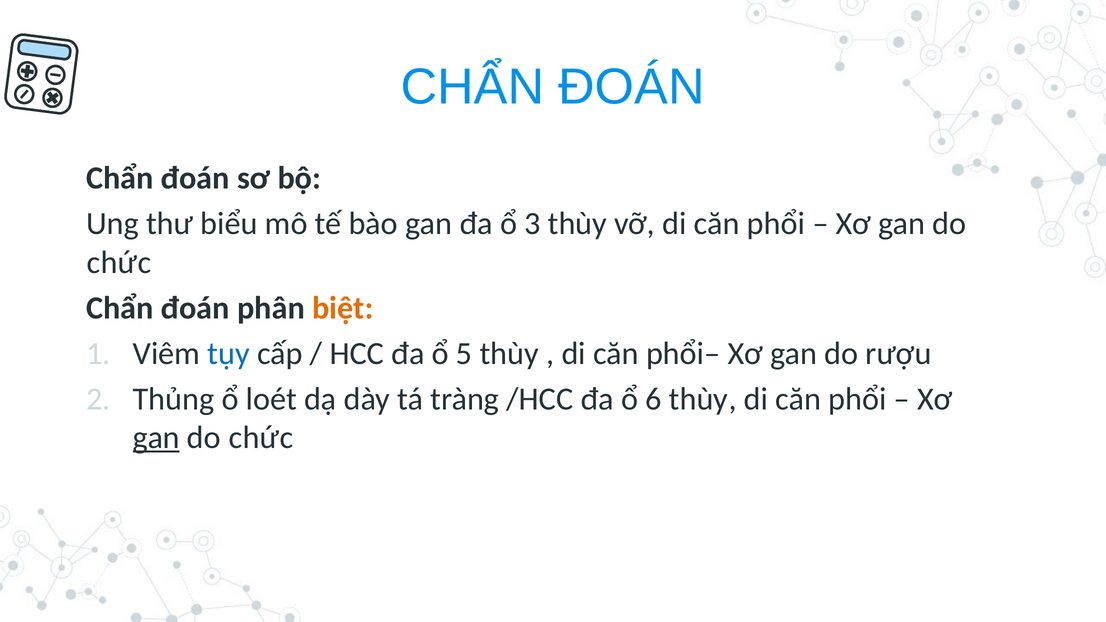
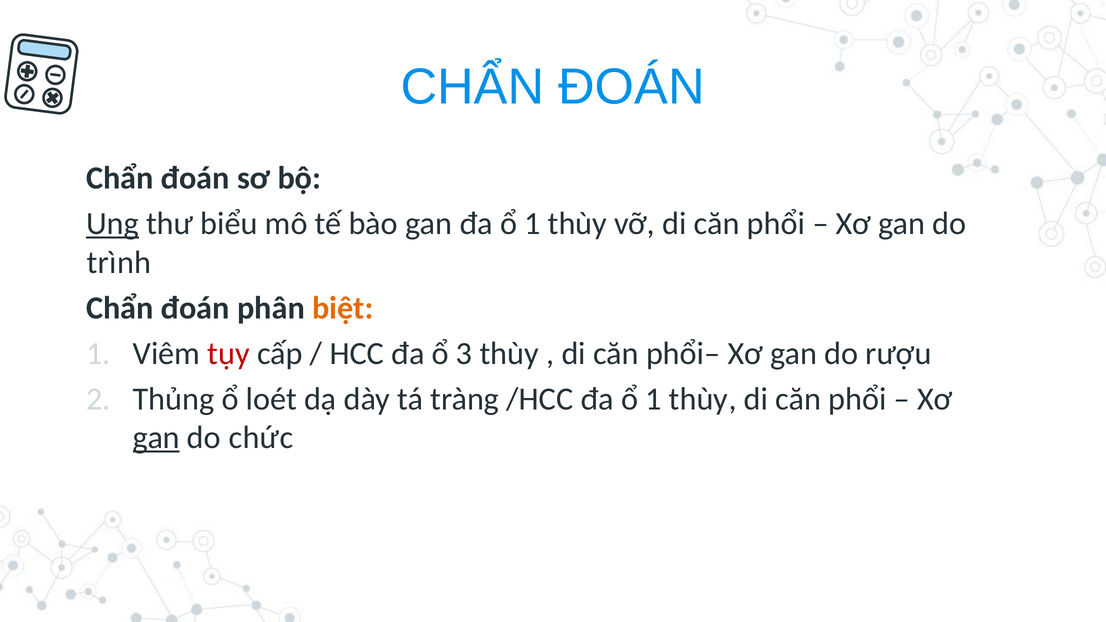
Ung underline: none -> present (112, 224)
gan đa ổ 3: 3 -> 1 (532, 224)
chức: chức -> trình (119, 262)
tụy colour: blue -> red (229, 354)
5: 5 -> 3 (464, 354)
/HCC đa ổ 6: 6 -> 1 (654, 399)
